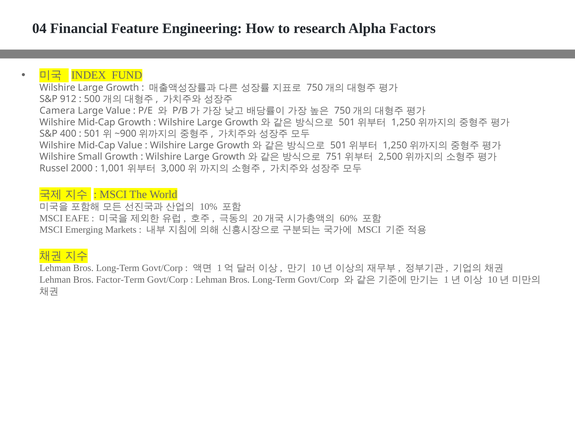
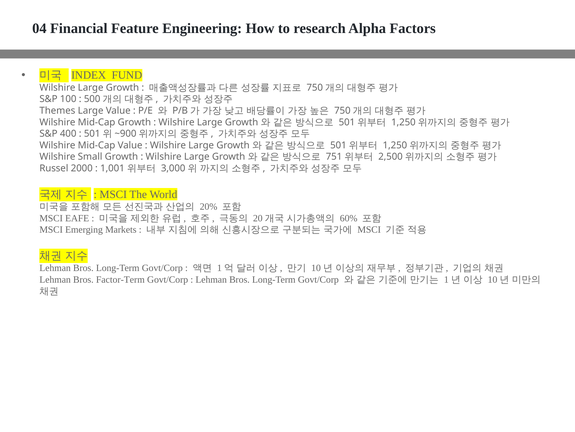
912: 912 -> 100 (68, 99)
Camera: Camera -> Themes (57, 110)
10%: 10% -> 20% (209, 206)
